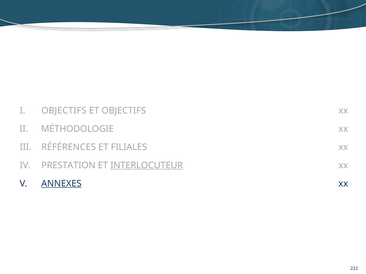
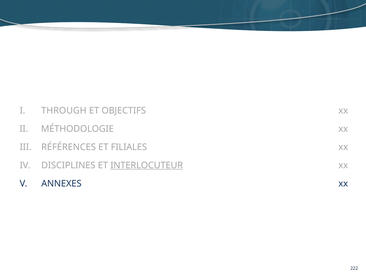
I OBJECTIFS: OBJECTIFS -> THROUGH (64, 111)
PRESTATION: PRESTATION -> DISCIPLINES (68, 166)
ANNEXES underline: present -> none (61, 184)
